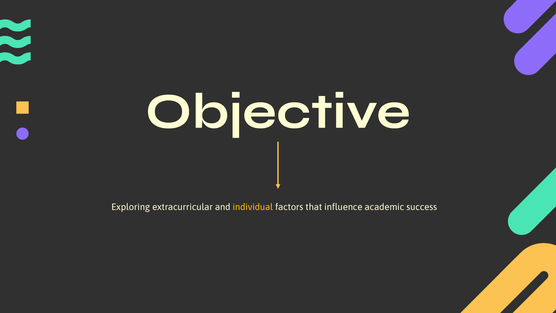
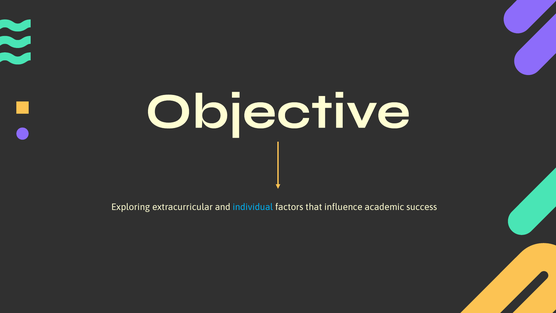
individual colour: yellow -> light blue (253, 207)
